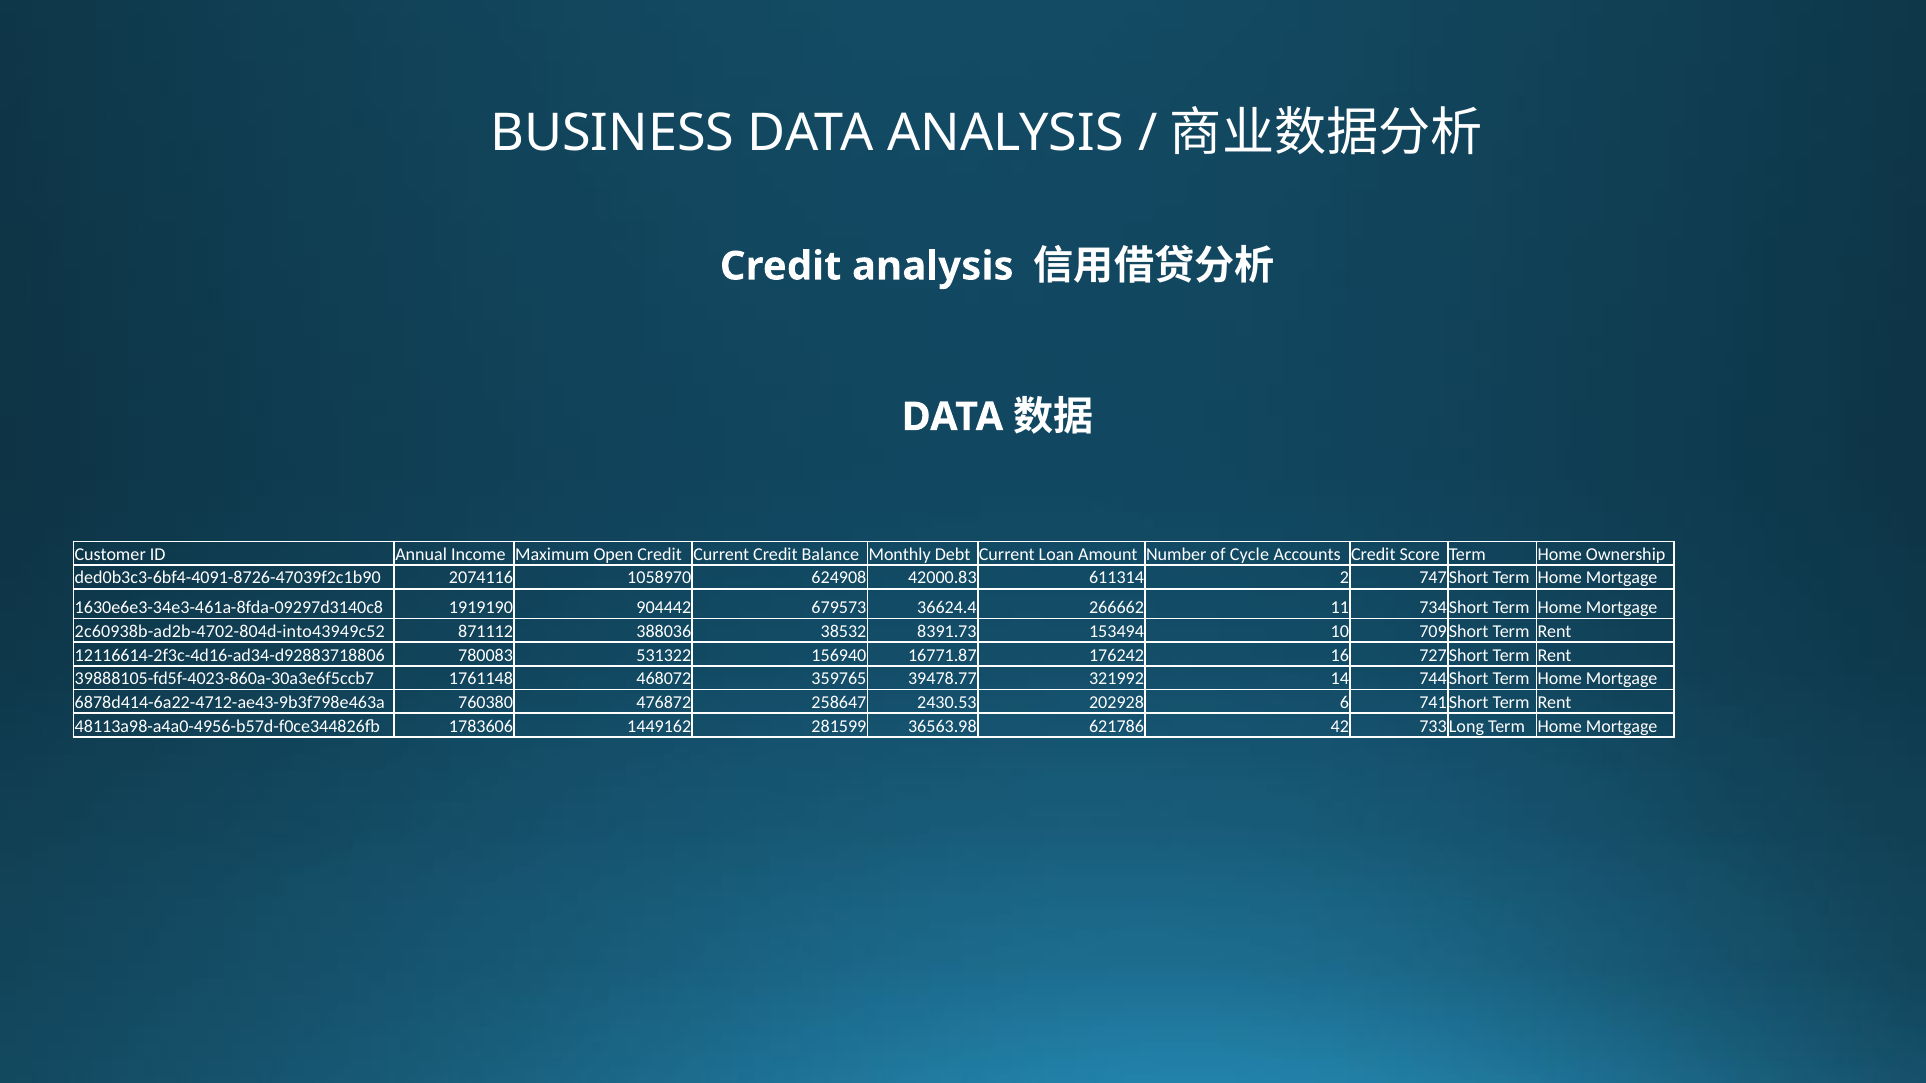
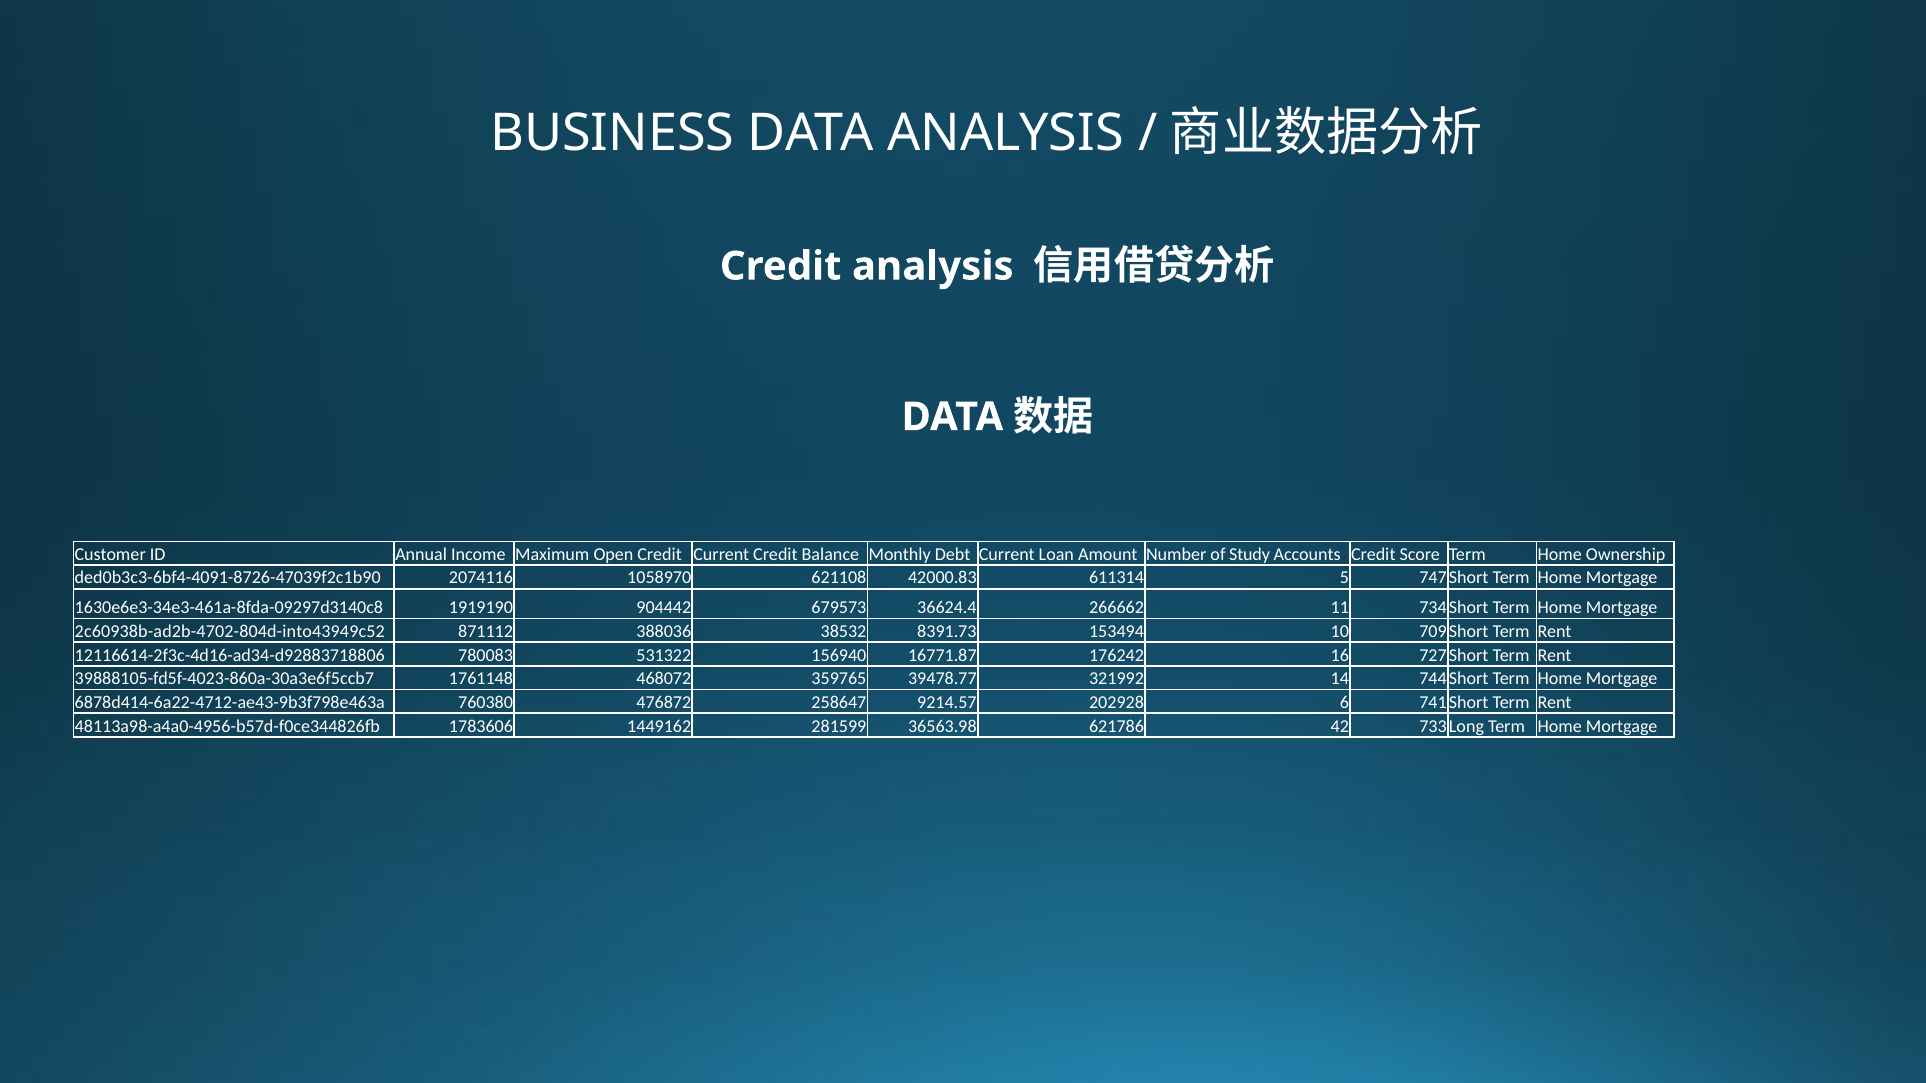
Cycle: Cycle -> Study (1250, 555)
624908: 624908 -> 621108 (839, 578)
2: 2 -> 5 (1344, 578)
2430.53: 2430.53 -> 9214.57 (947, 703)
